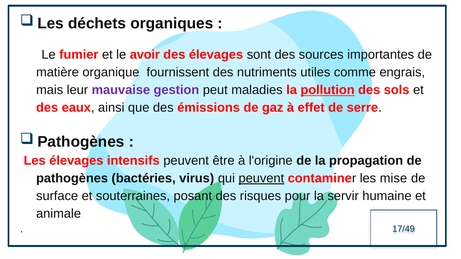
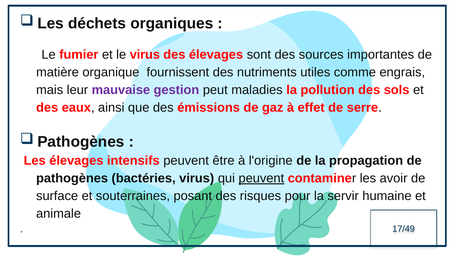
le avoir: avoir -> virus (145, 55)
pollution underline: present -> none (328, 90)
mise: mise -> avoir (394, 179)
